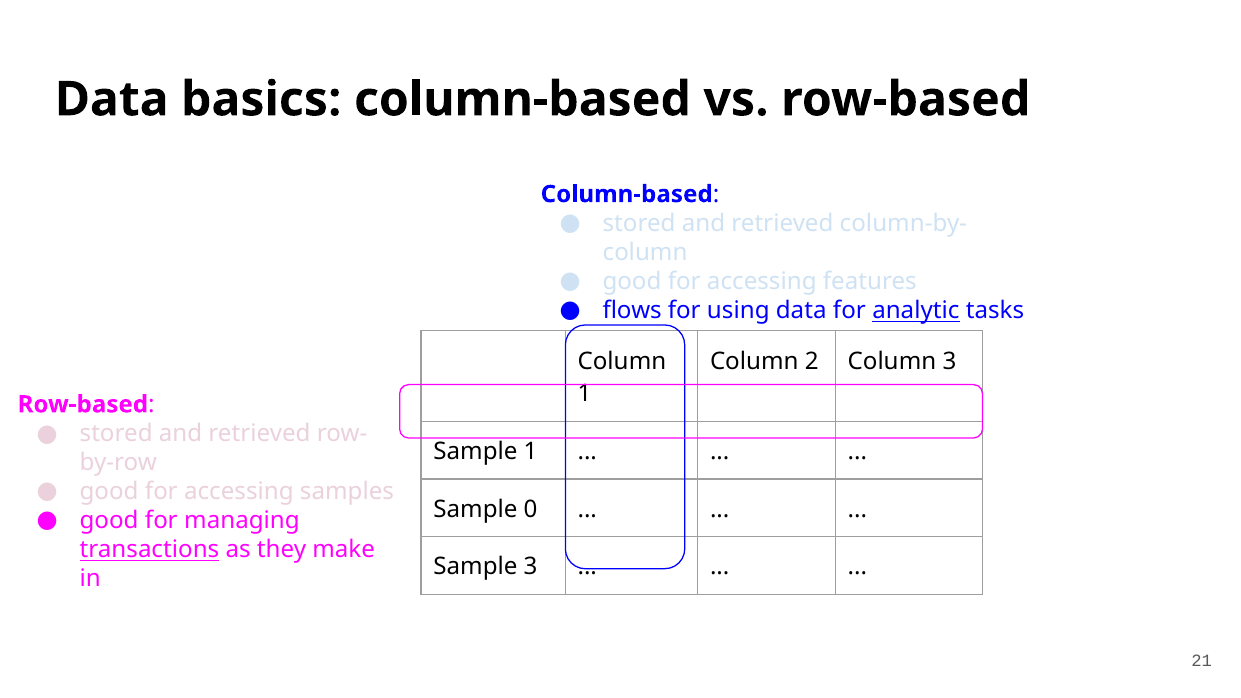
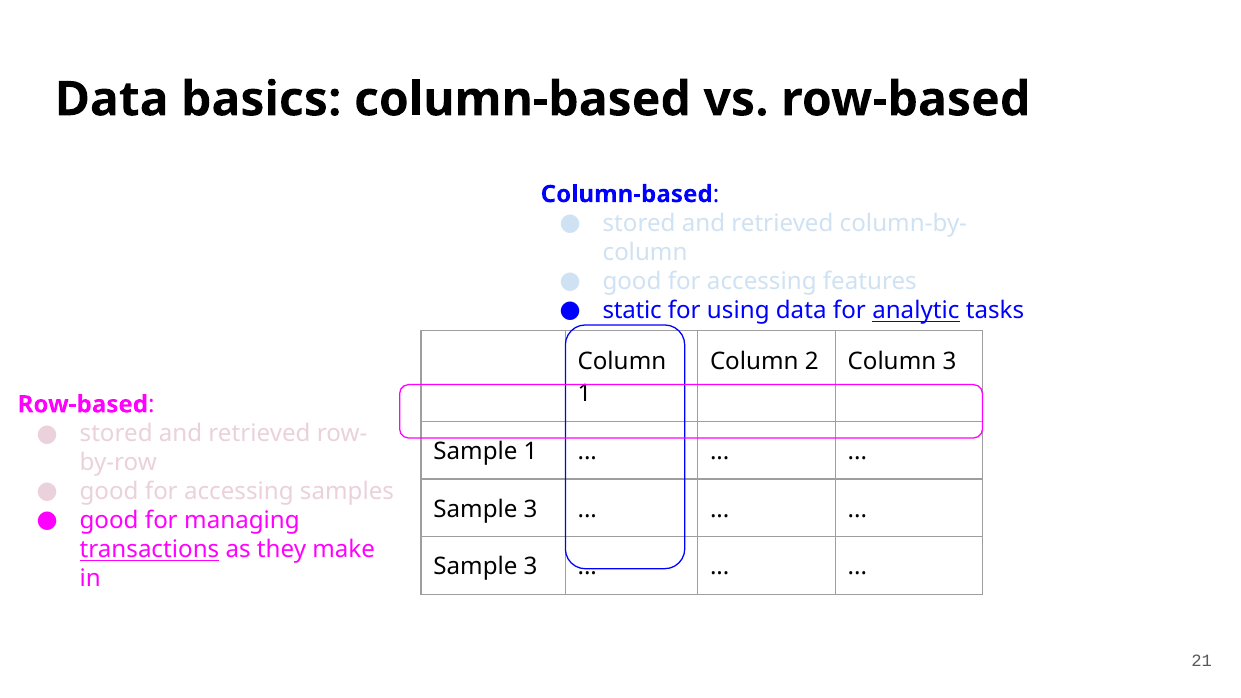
flows: flows -> static (632, 310)
0: 0 -> 3 (531, 509)
